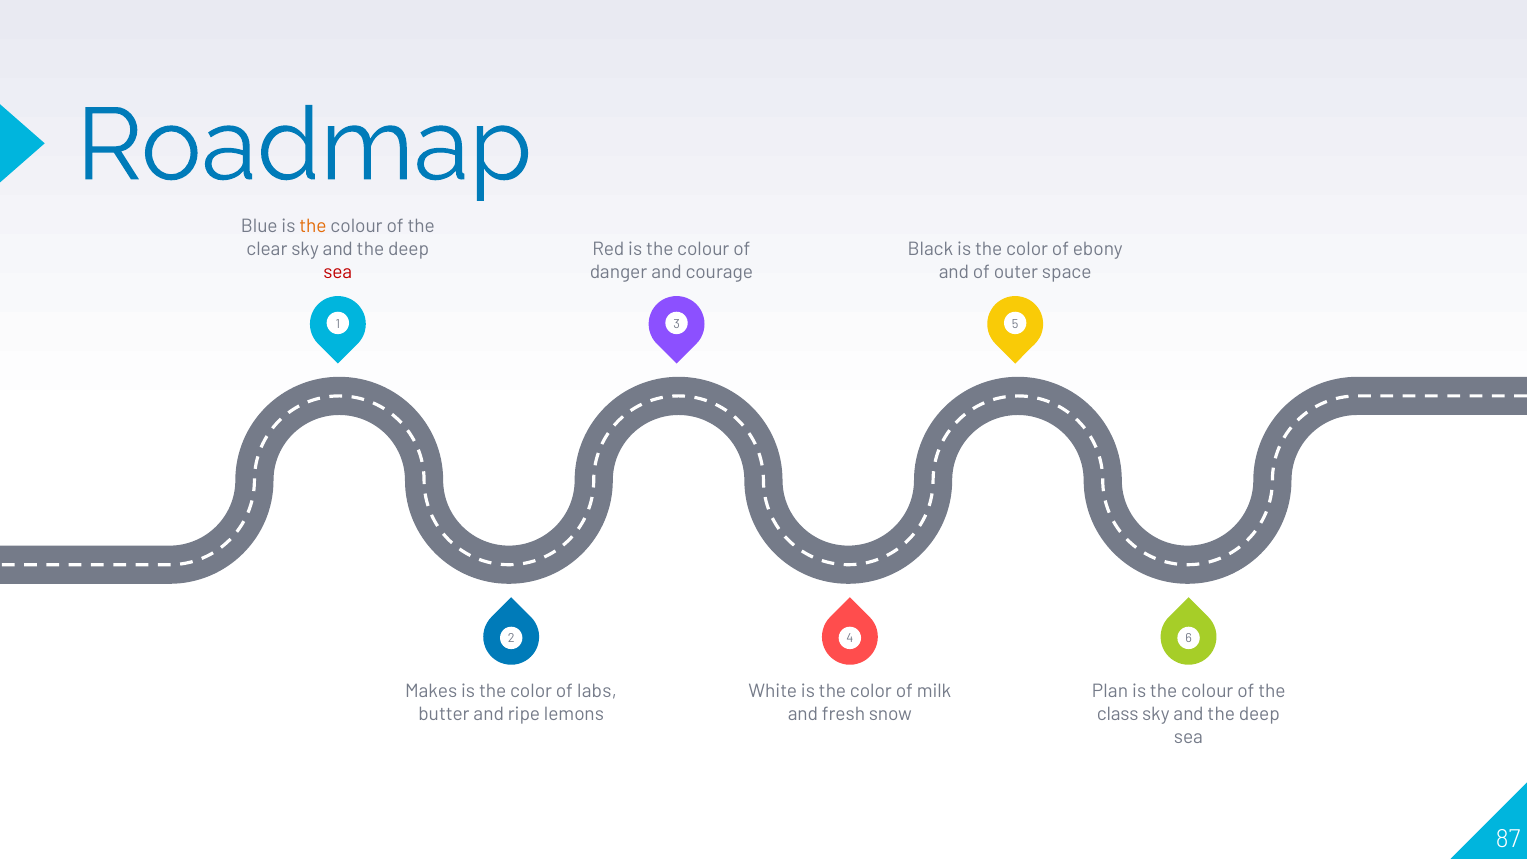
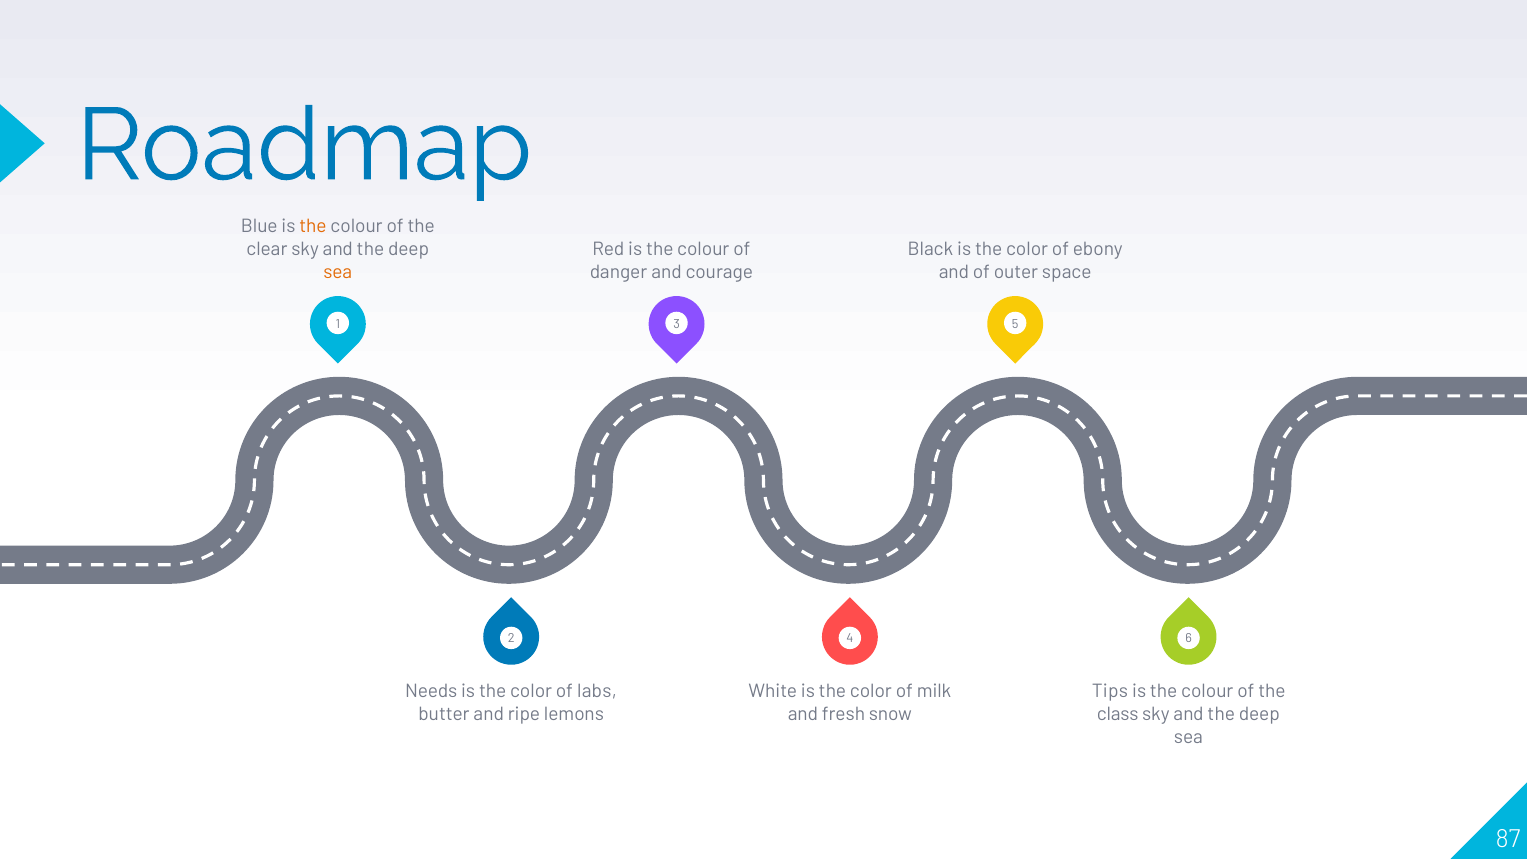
sea colour: red -> orange (338, 272)
Makes: Makes -> Needs (431, 691)
Plan: Plan -> Tips (1110, 691)
